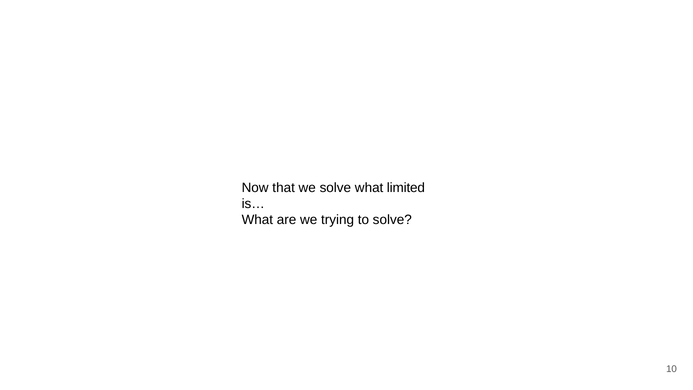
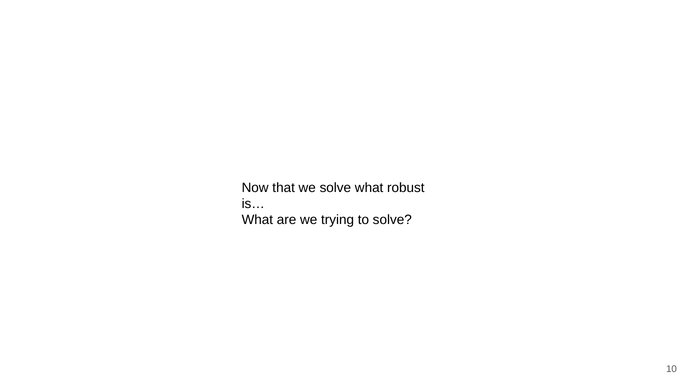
limited: limited -> robust (406, 188)
